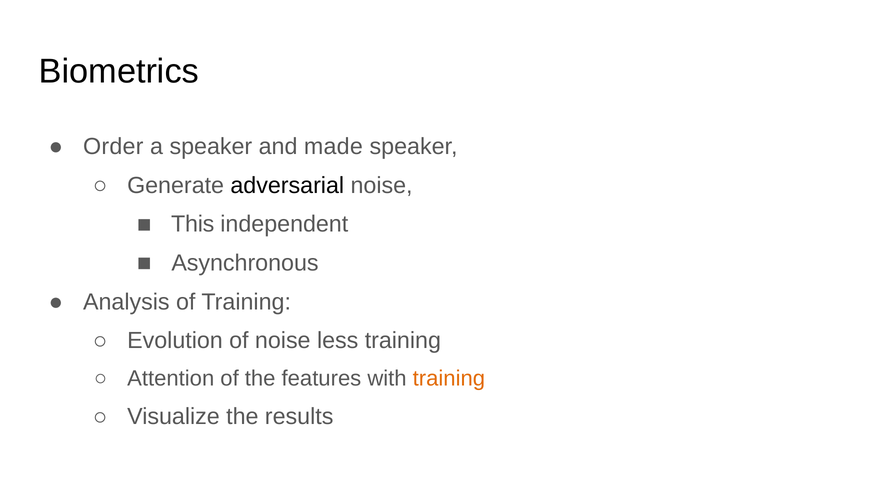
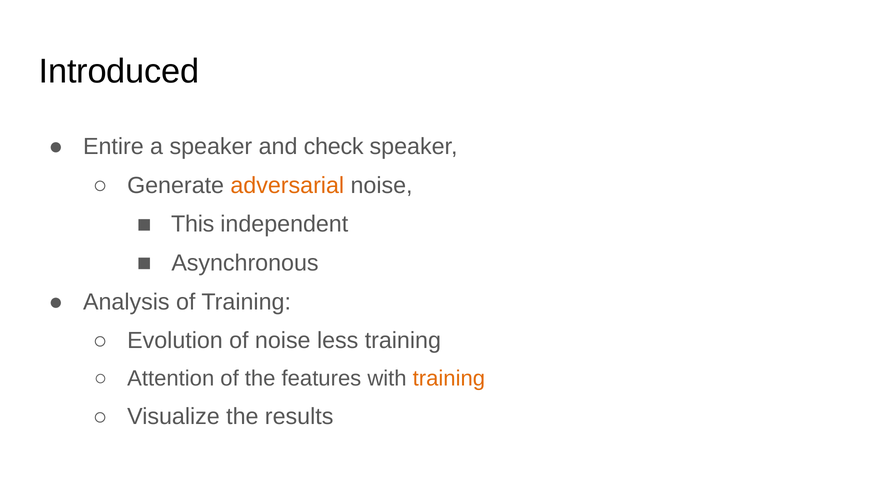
Biometrics: Biometrics -> Introduced (119, 72)
Order: Order -> Entire (113, 146)
made: made -> check (334, 146)
adversarial colour: black -> orange (287, 185)
